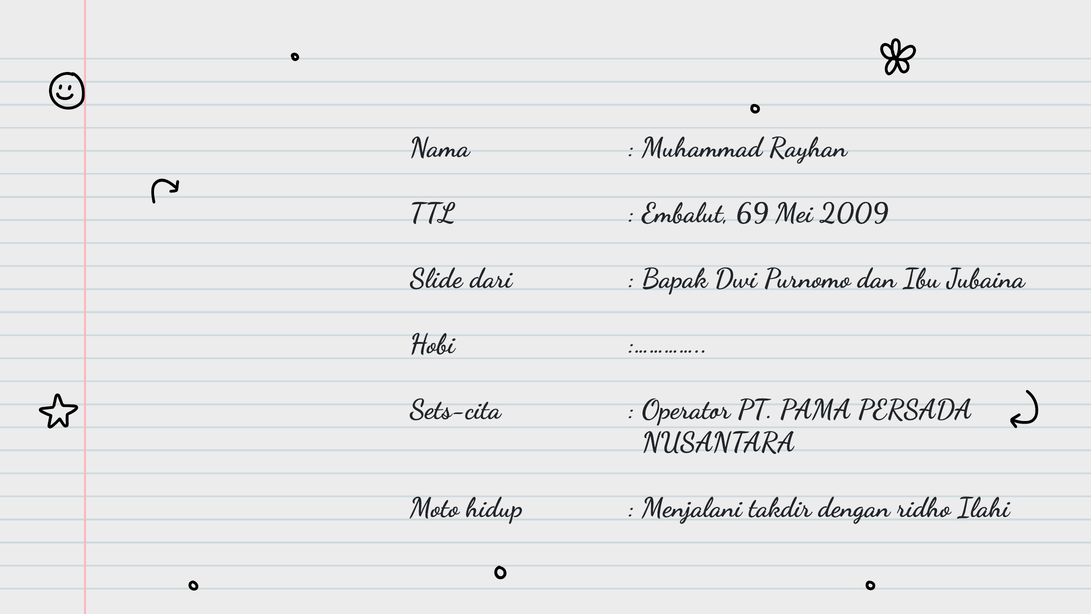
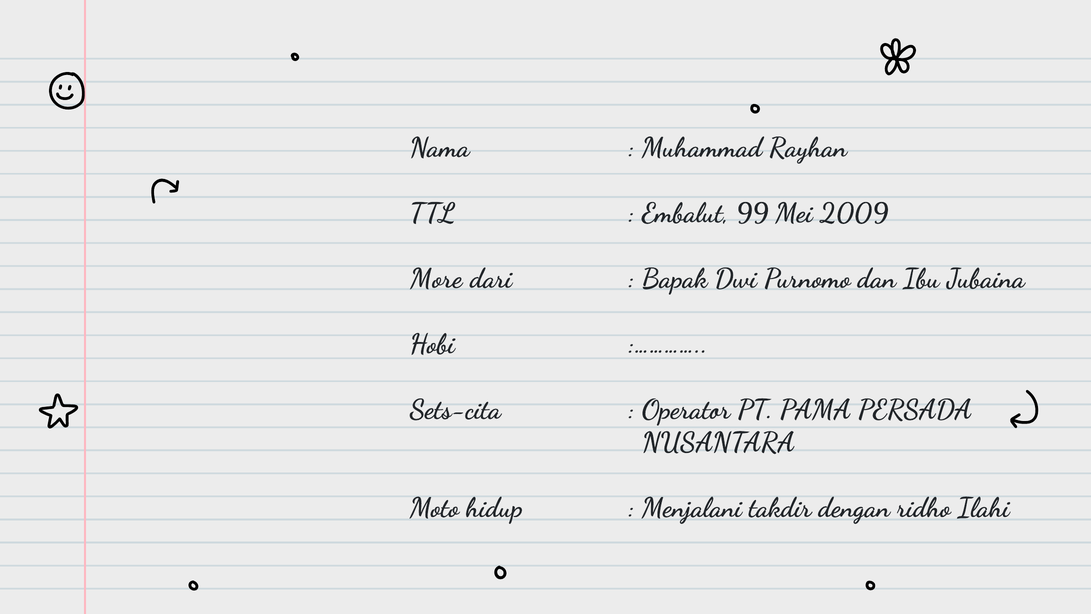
69: 69 -> 99 (752, 212)
Slide: Slide -> More (436, 278)
